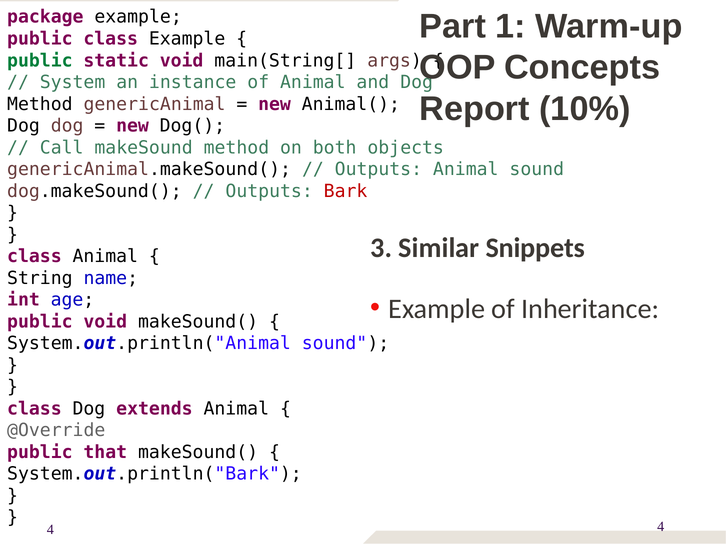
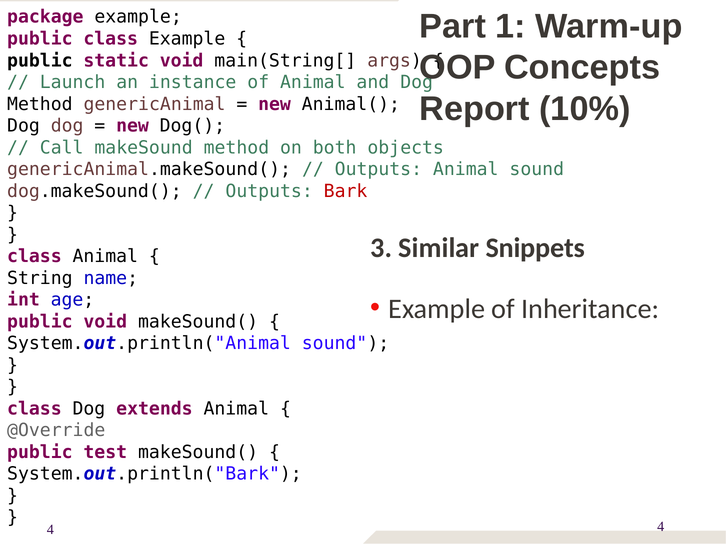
public colour: green -> black (40, 61)
System: System -> Launch (73, 82)
that: that -> test (105, 453)
